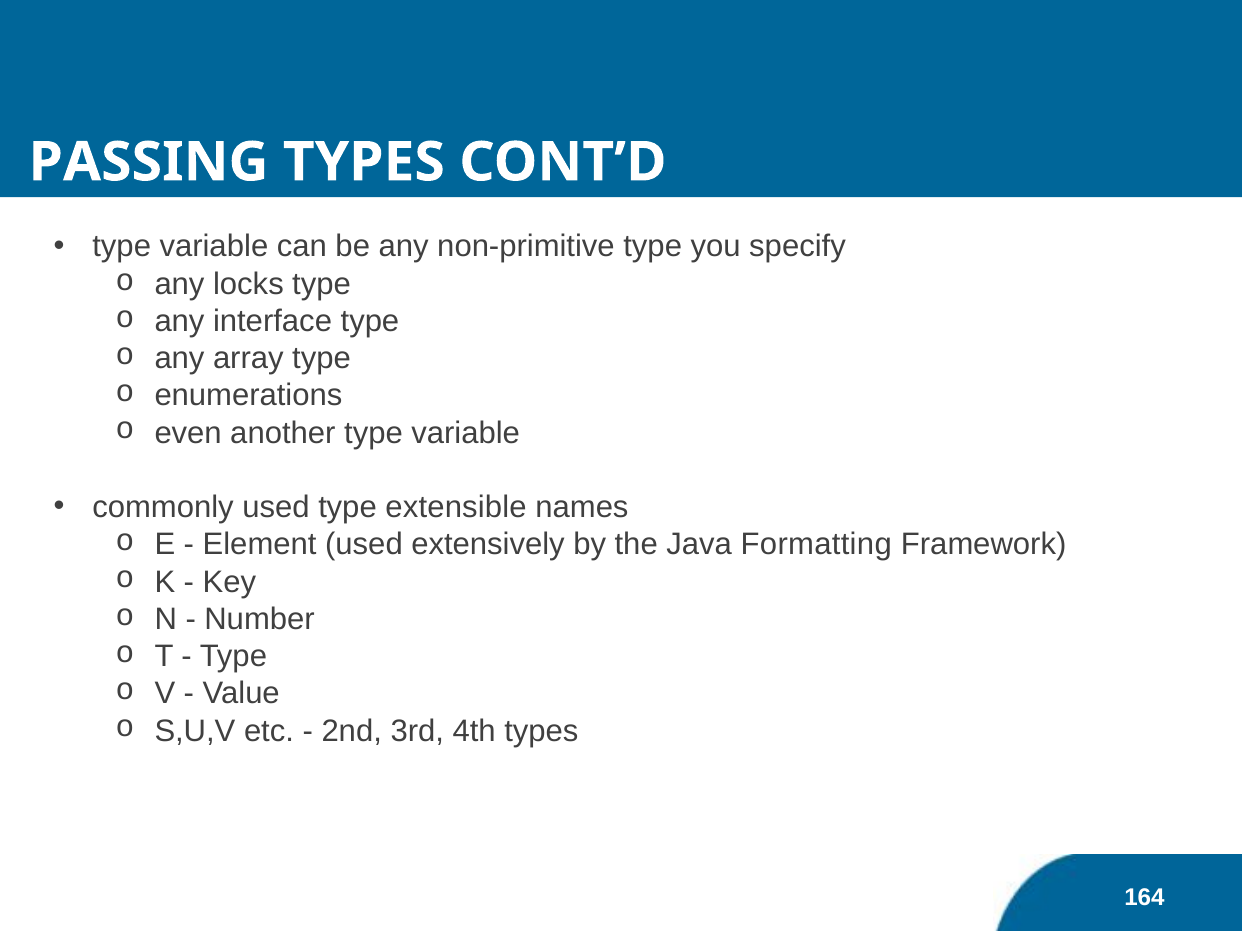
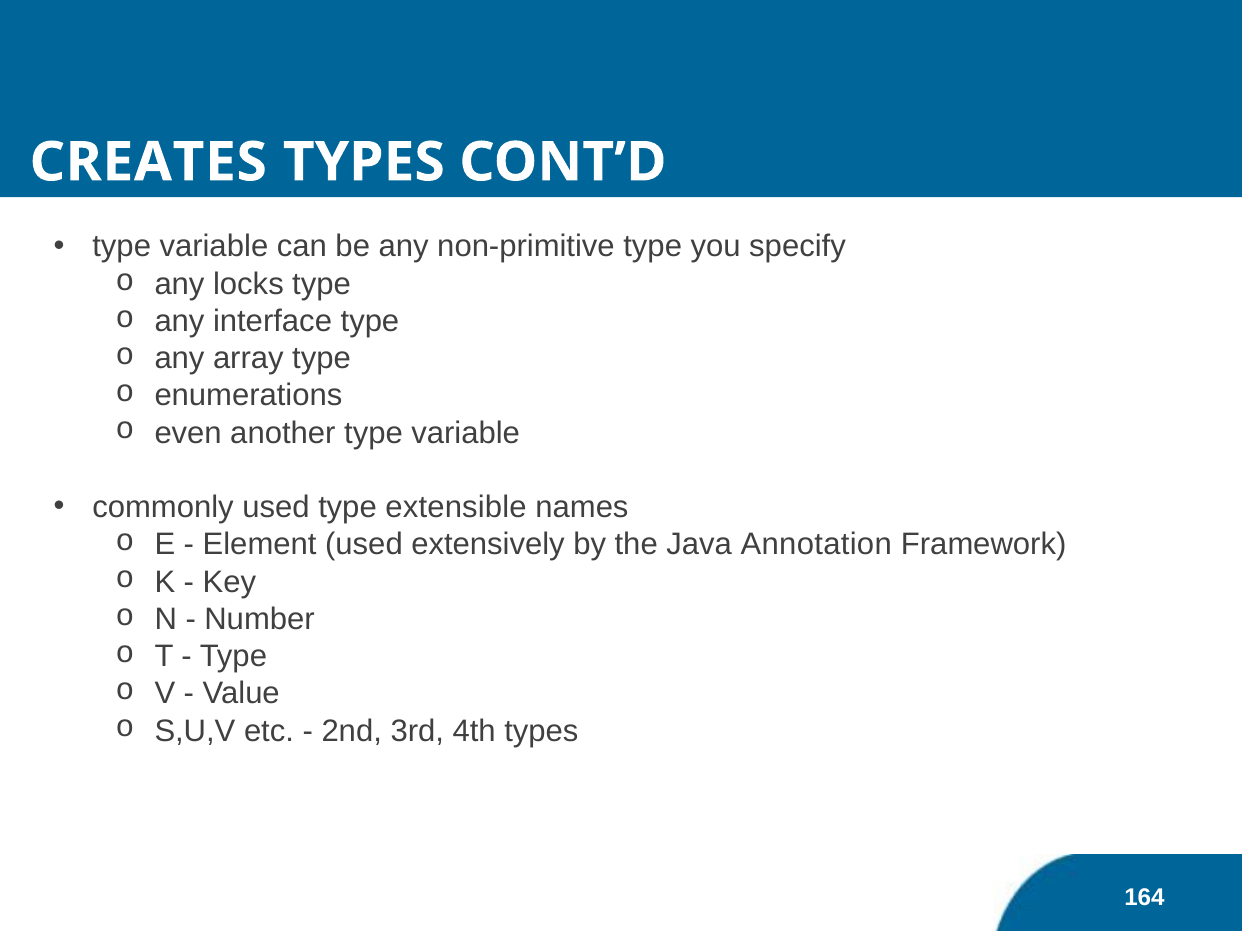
PASSING: PASSING -> CREATES (148, 162)
Formatting: Formatting -> Annotation (816, 545)
